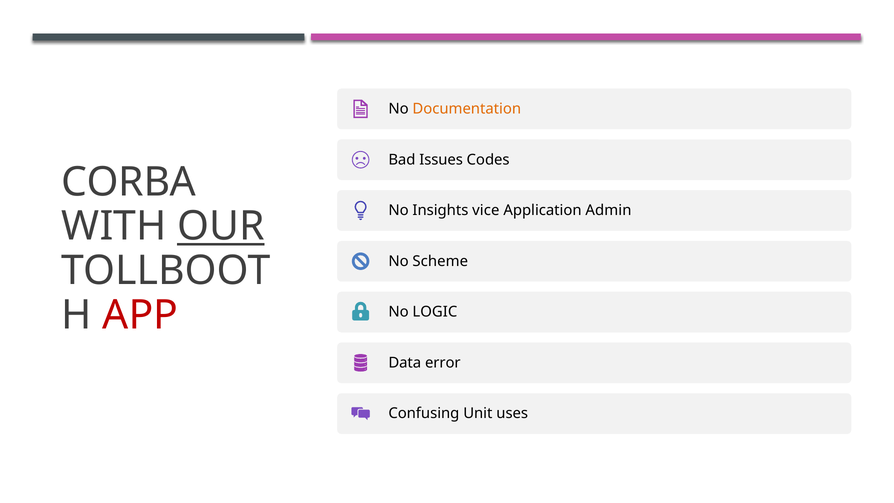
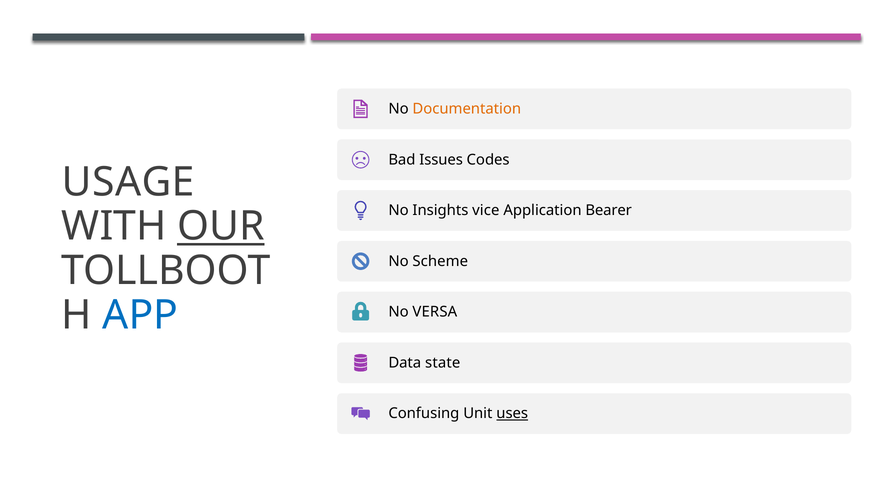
CORBA: CORBA -> USAGE (128, 182)
Admin: Admin -> Bearer (609, 210)
APP colour: red -> blue (140, 315)
LOGIC: LOGIC -> VERSA (435, 312)
error: error -> state (443, 363)
uses underline: none -> present (512, 413)
